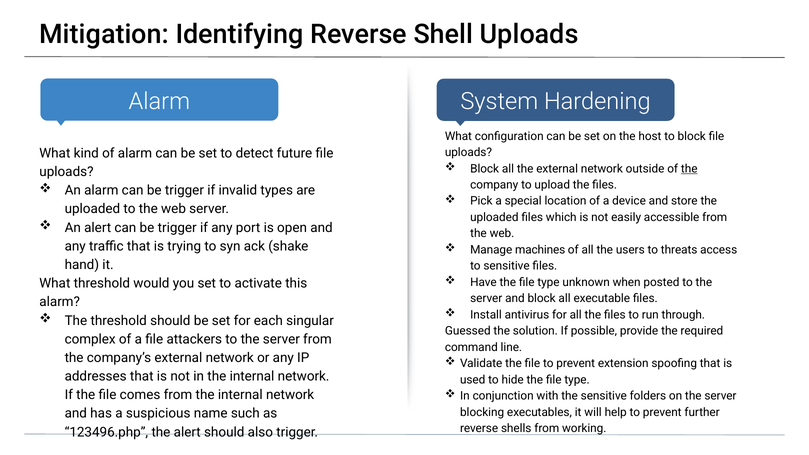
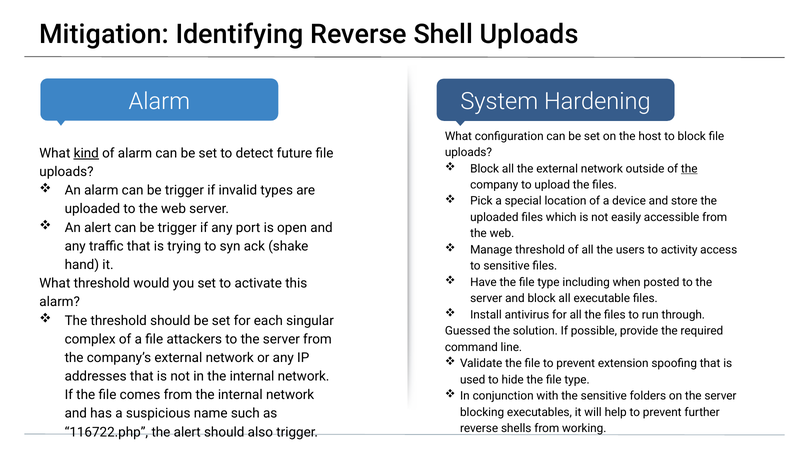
kind underline: none -> present (86, 153)
Manage machines: machines -> threshold (540, 250)
threats: threats -> activity (679, 250)
unknown: unknown -> including (586, 282)
123496.php: 123496.php -> 116722.php (106, 432)
